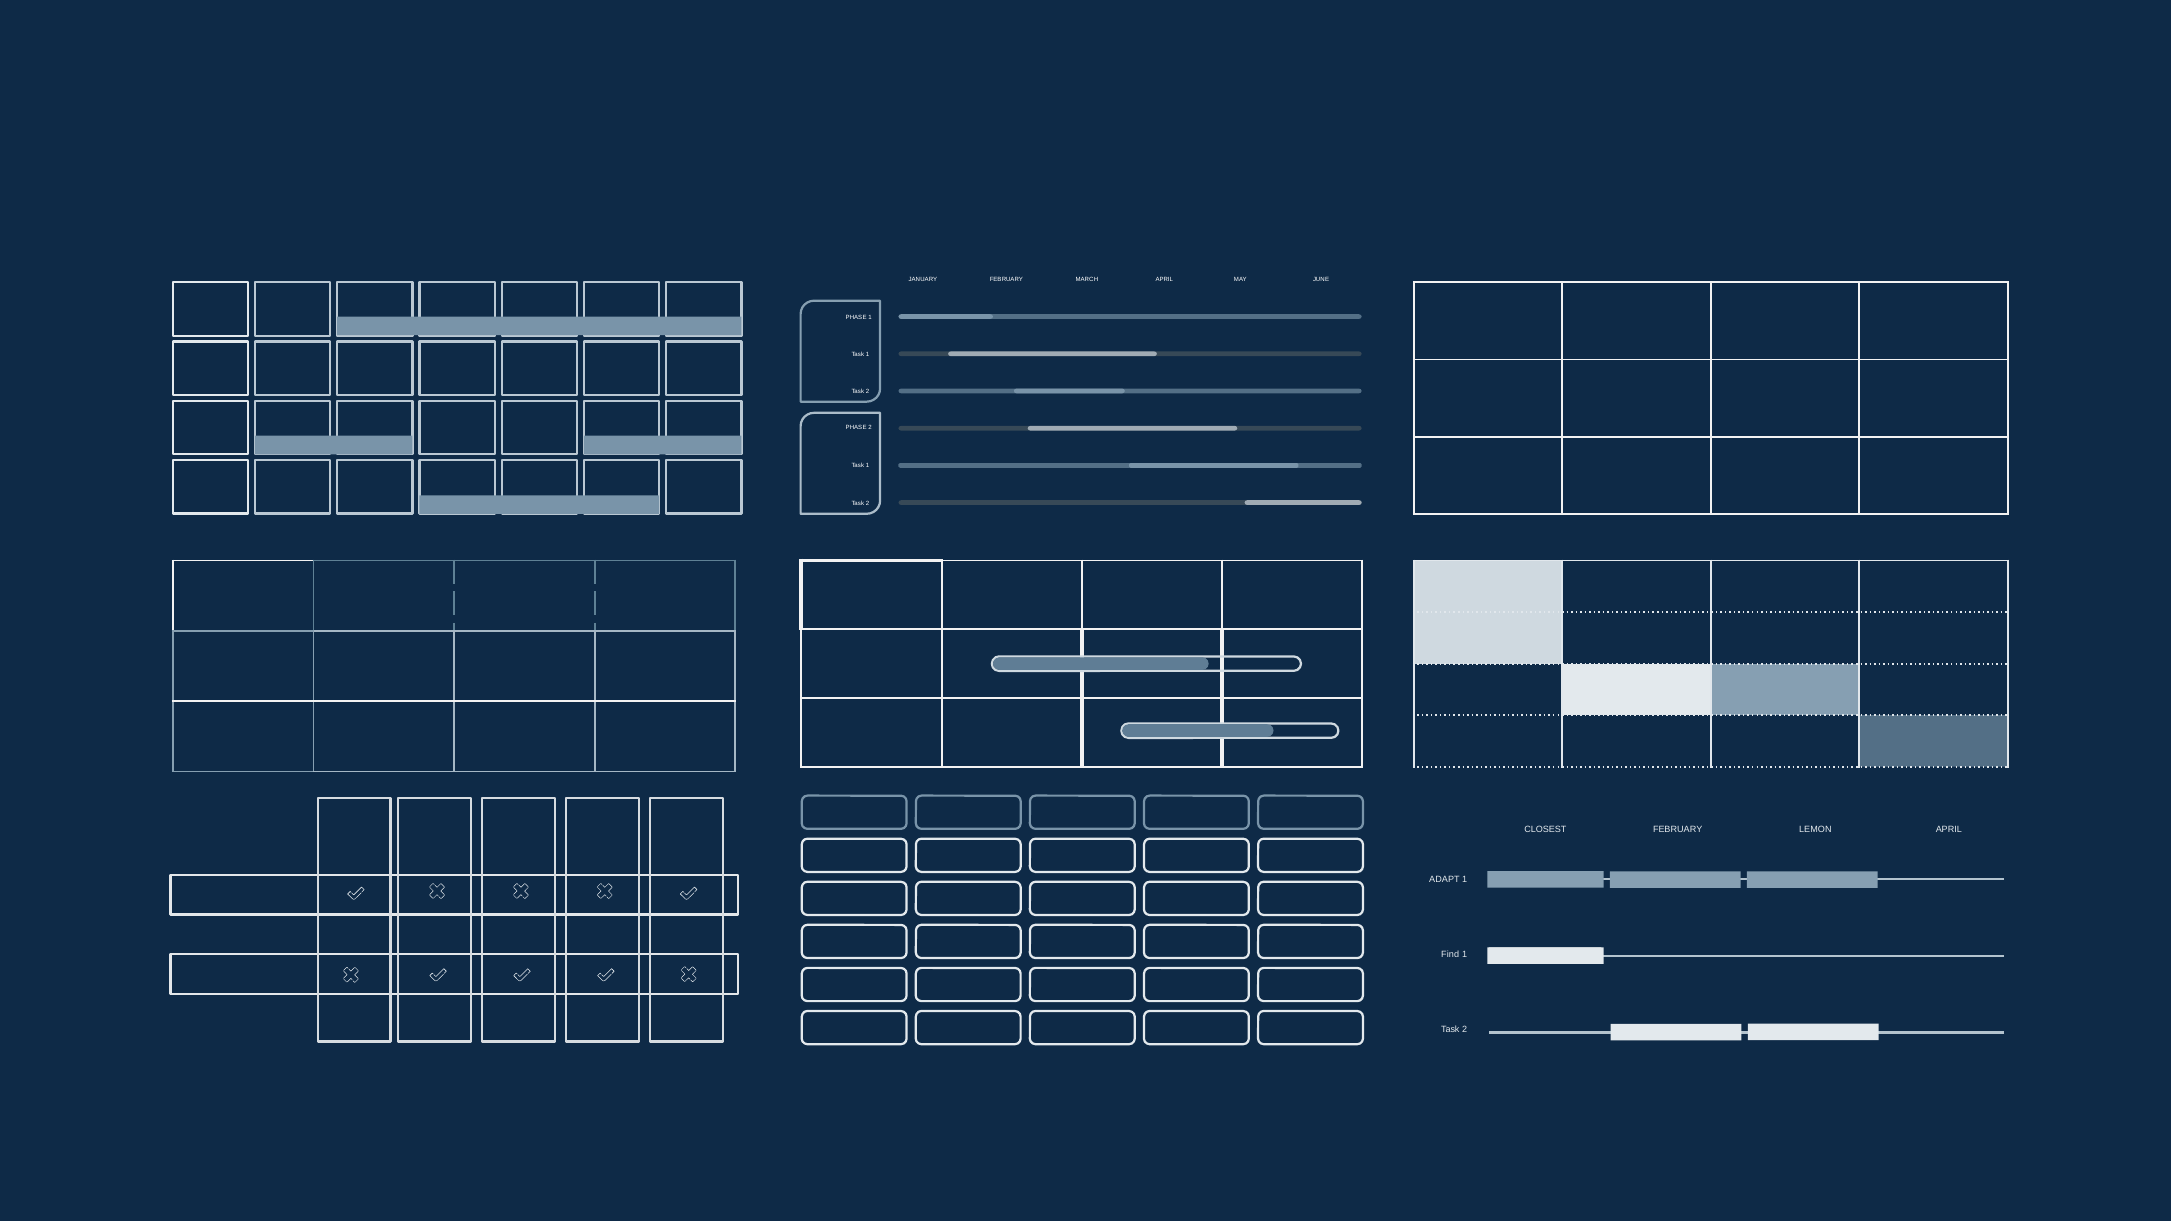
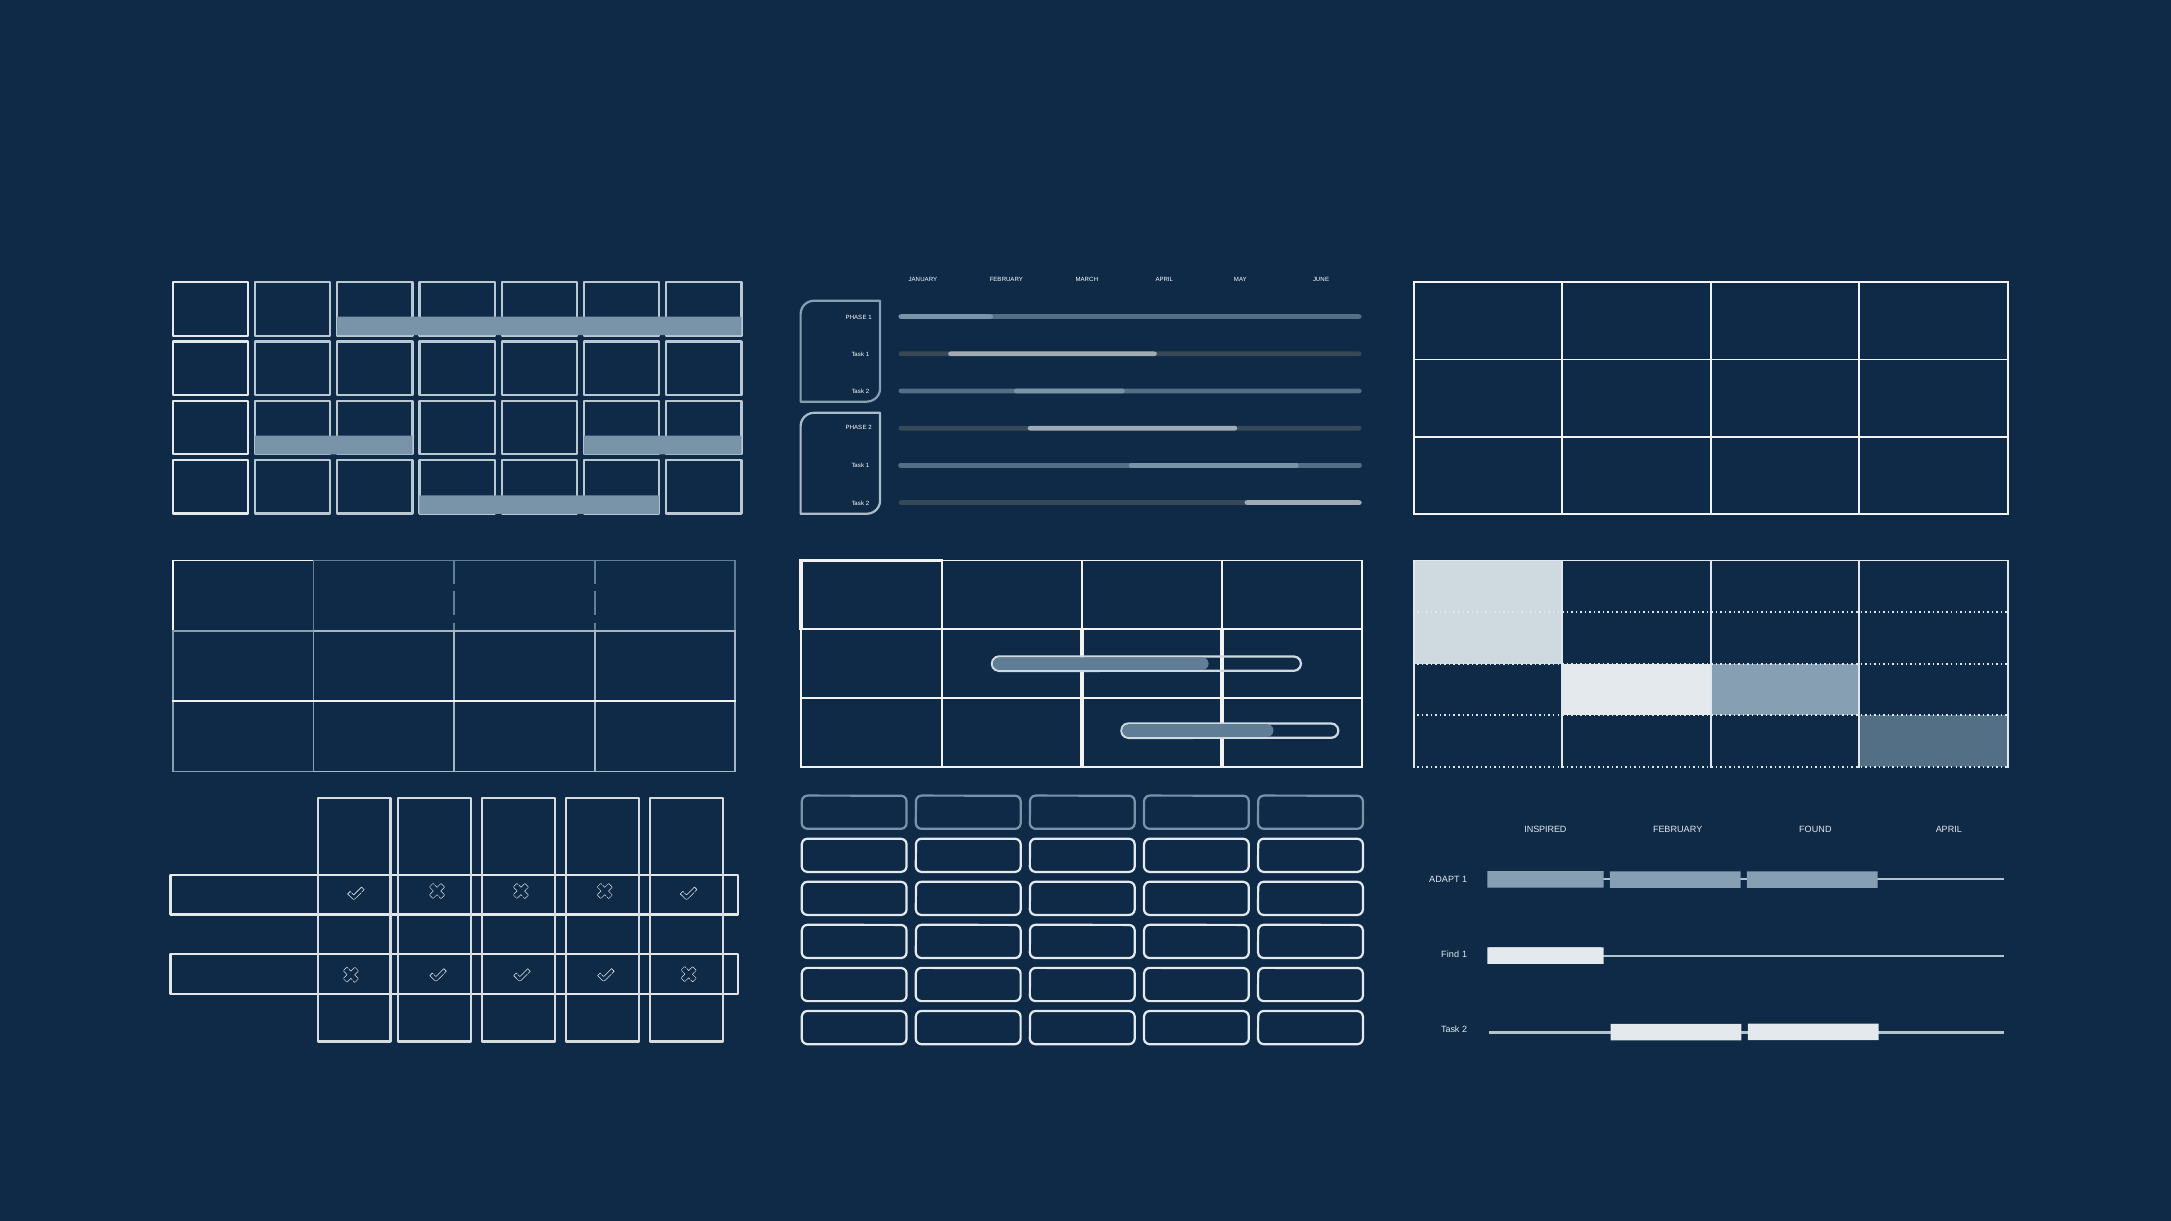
CLOSEST: CLOSEST -> INSPIRED (1545, 830)
LEMON: LEMON -> FOUND (1815, 830)
